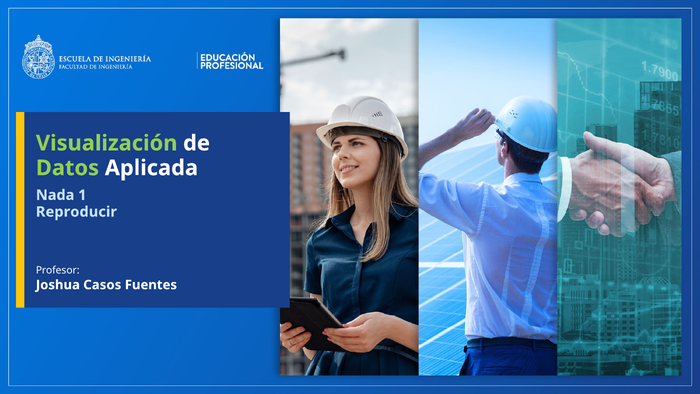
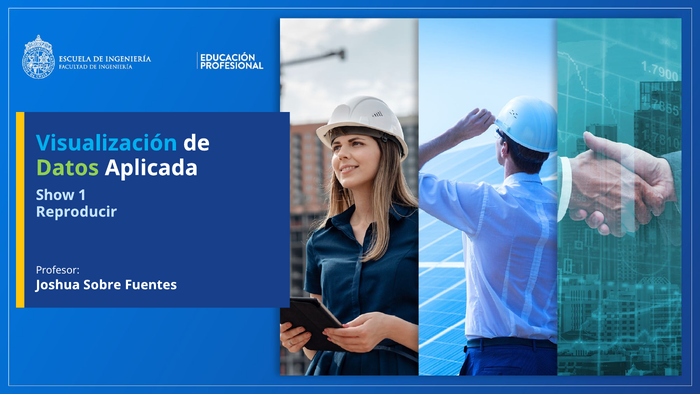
Visualización colour: light green -> light blue (107, 143)
Nada: Nada -> Show (55, 195)
Casos: Casos -> Sobre (102, 285)
